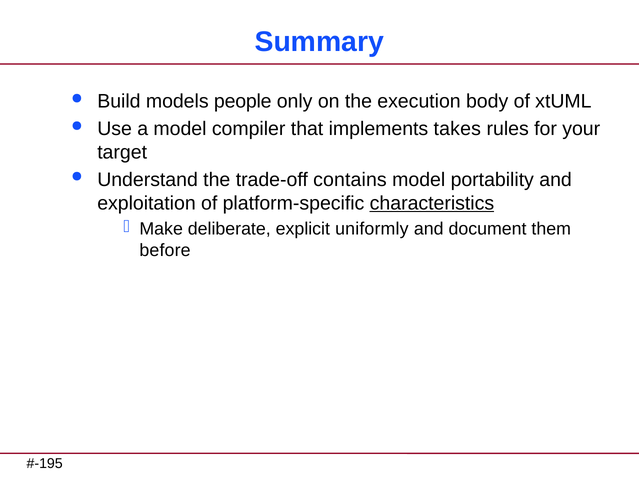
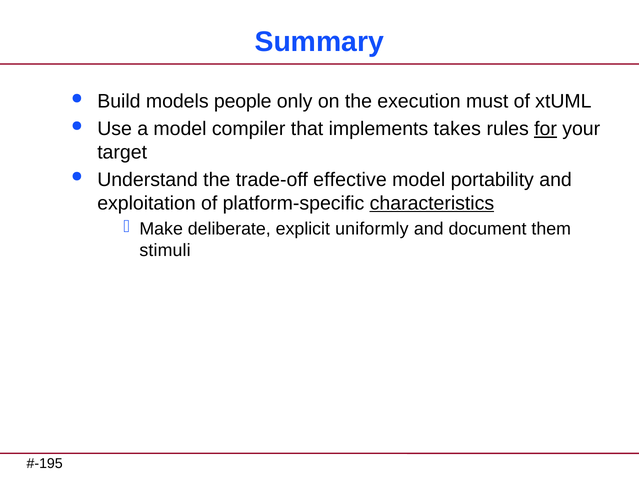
body: body -> must (487, 101)
for underline: none -> present (546, 129)
contains: contains -> effective (350, 179)
before: before -> stimuli (165, 250)
